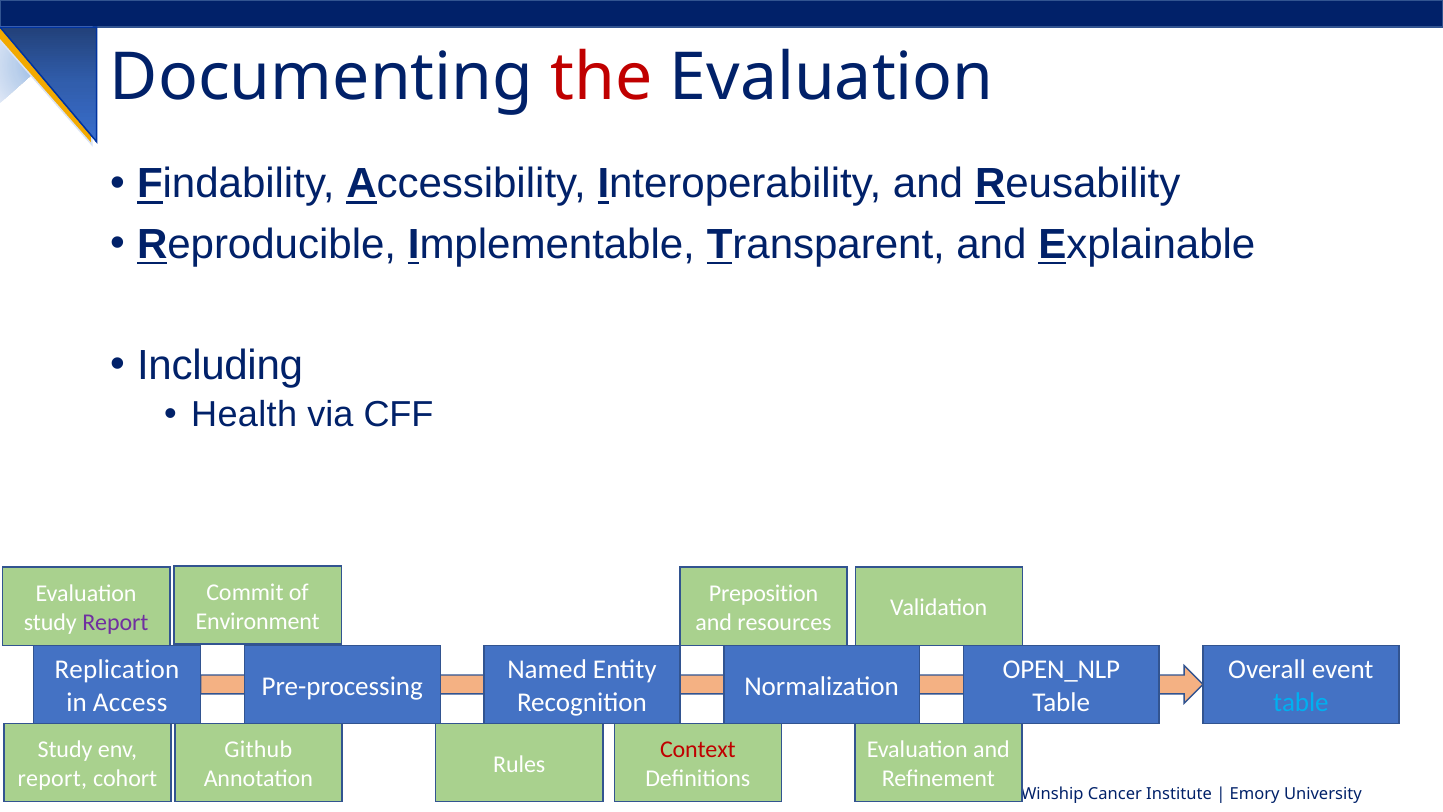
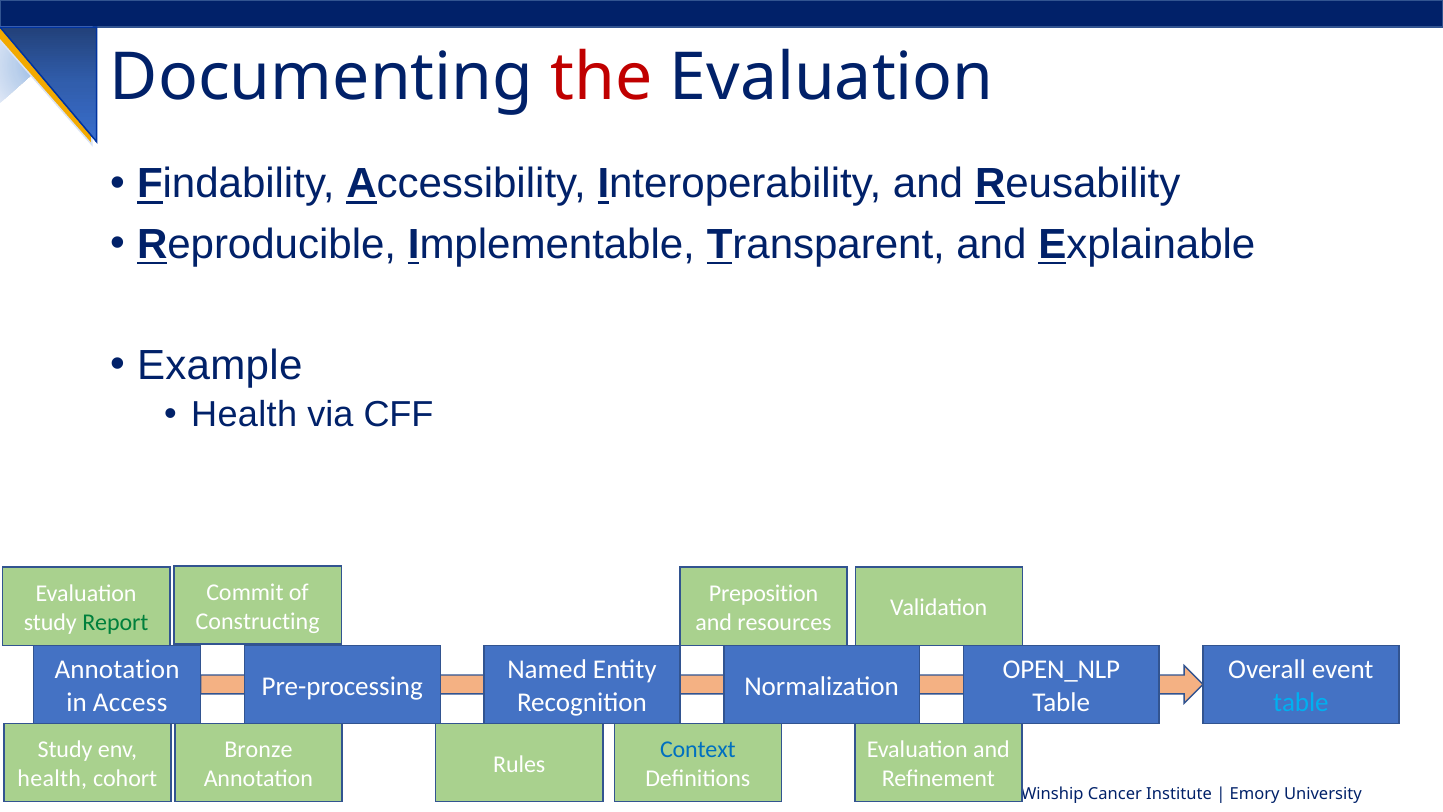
Including: Including -> Example (220, 365)
Environment: Environment -> Constructing (258, 621)
Report colour: purple -> green (115, 622)
Replication: Replication -> Annotation (117, 670)
Github: Github -> Bronze (258, 750)
Context colour: red -> blue (698, 750)
report: report -> health (52, 778)
